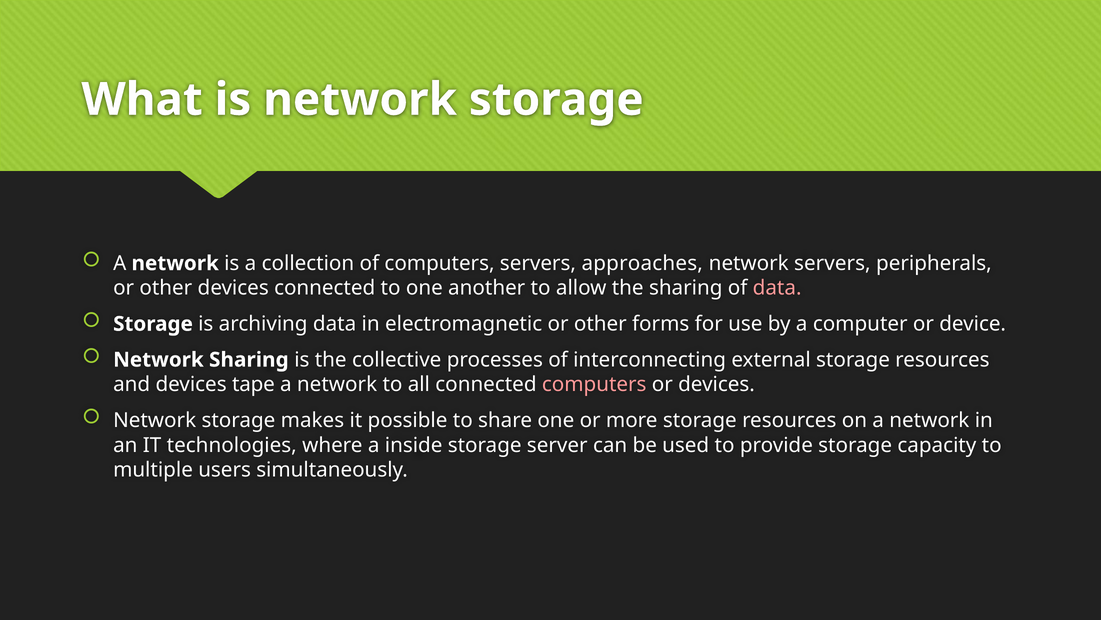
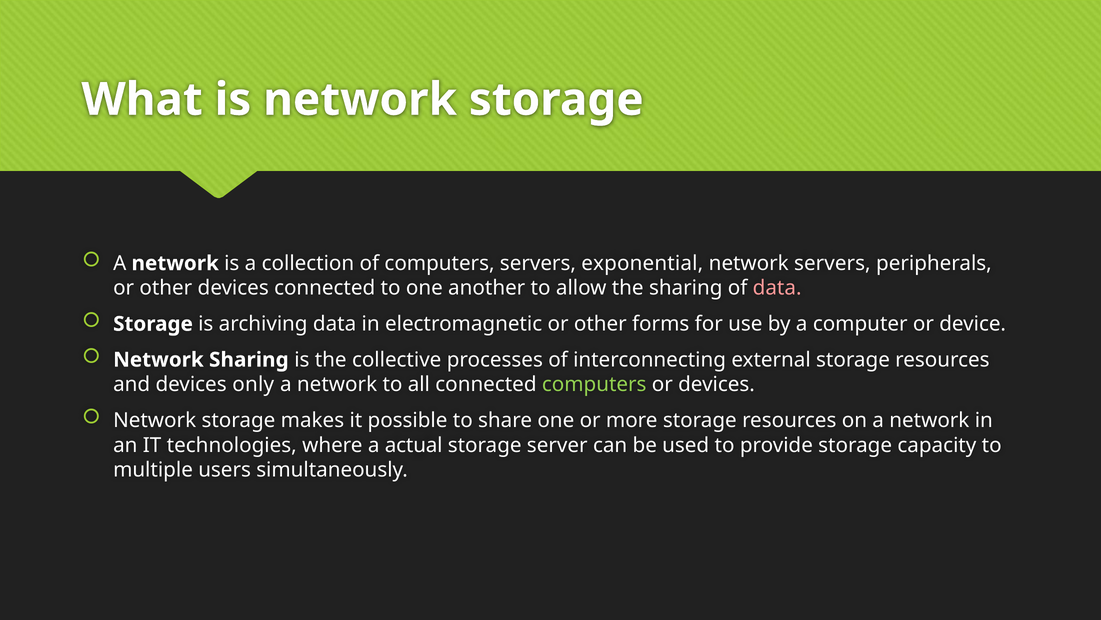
approaches: approaches -> exponential (642, 263)
tape: tape -> only (253, 384)
computers colour: pink -> light green (594, 384)
inside: inside -> actual (414, 445)
